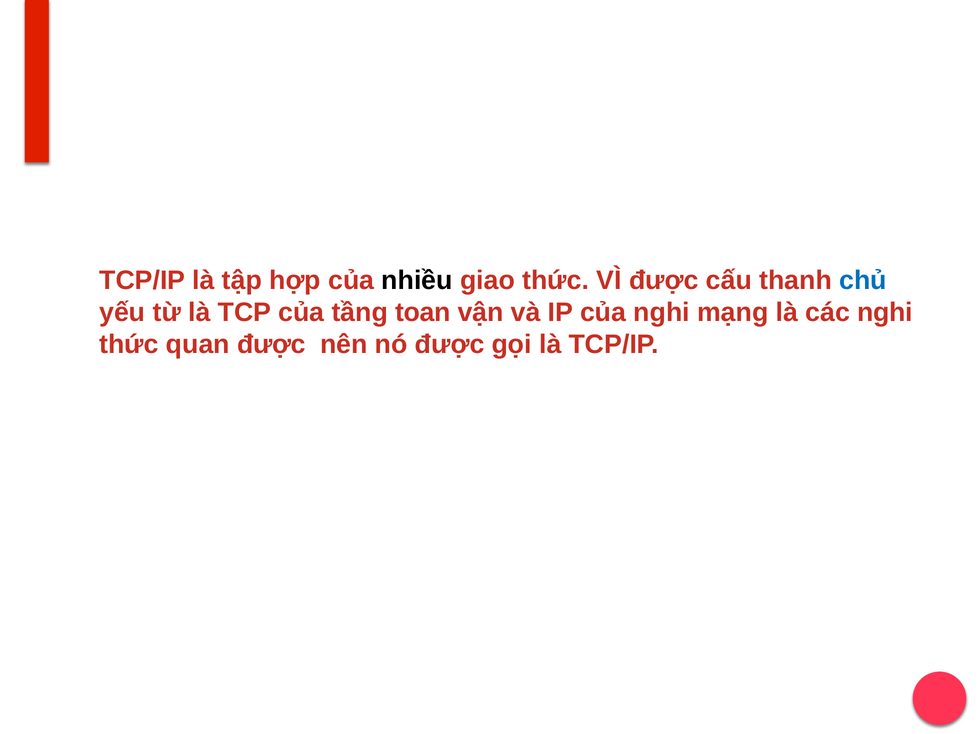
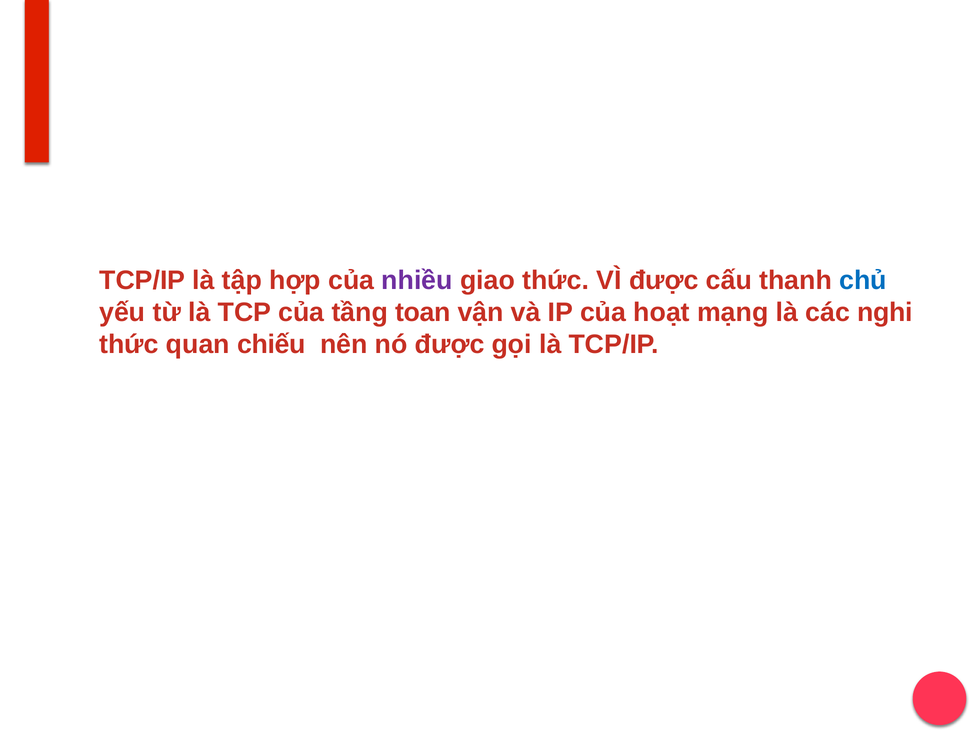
nhiều colour: black -> purple (417, 280)
của nghi: nghi -> hoạt (662, 312)
quan được: được -> chiếu (271, 344)
